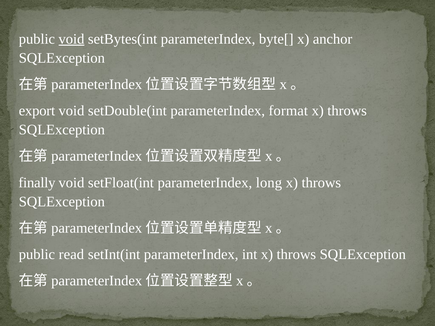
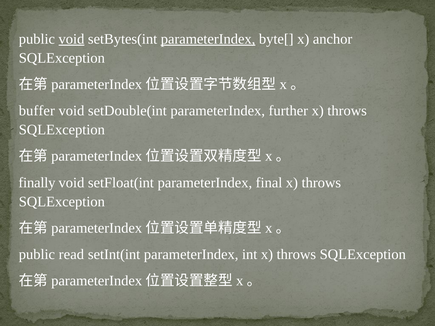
parameterIndex underline: none -> present (208, 39)
export: export -> buffer (37, 111)
format: format -> further (288, 111)
long: long -> final (269, 183)
